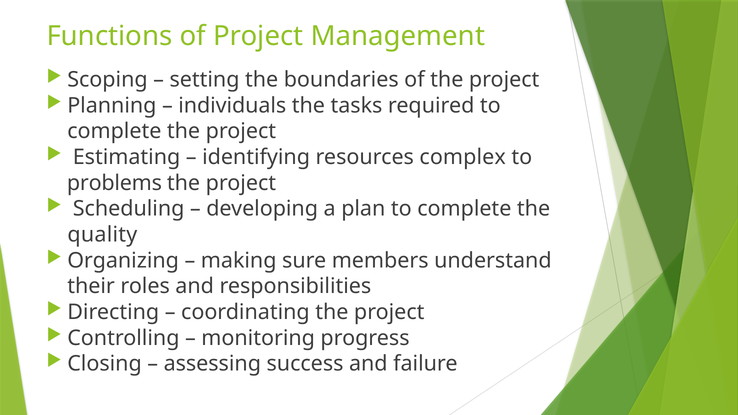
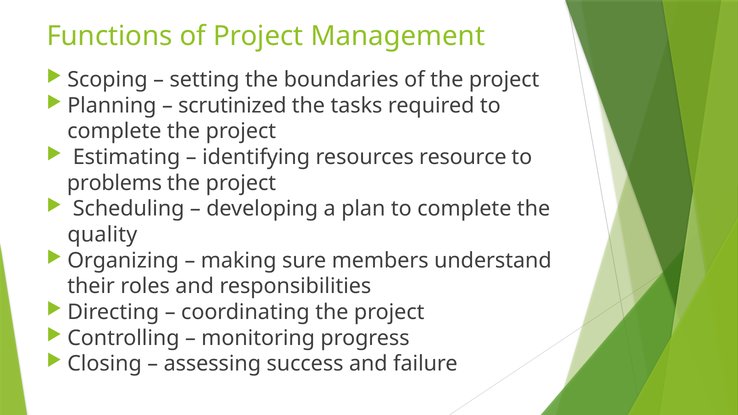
individuals: individuals -> scrutinized (232, 106)
complex: complex -> resource (463, 157)
